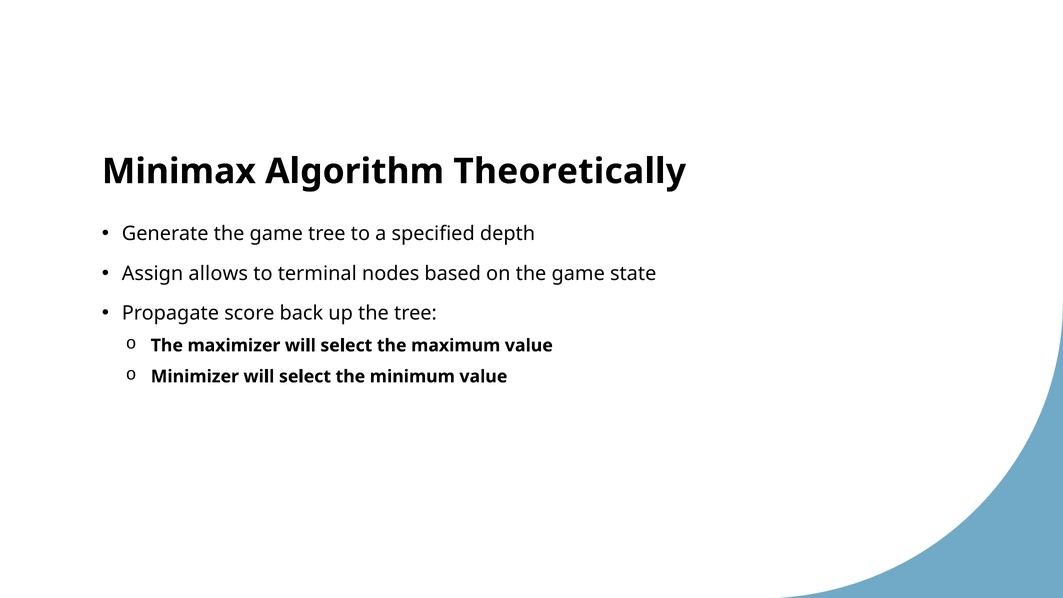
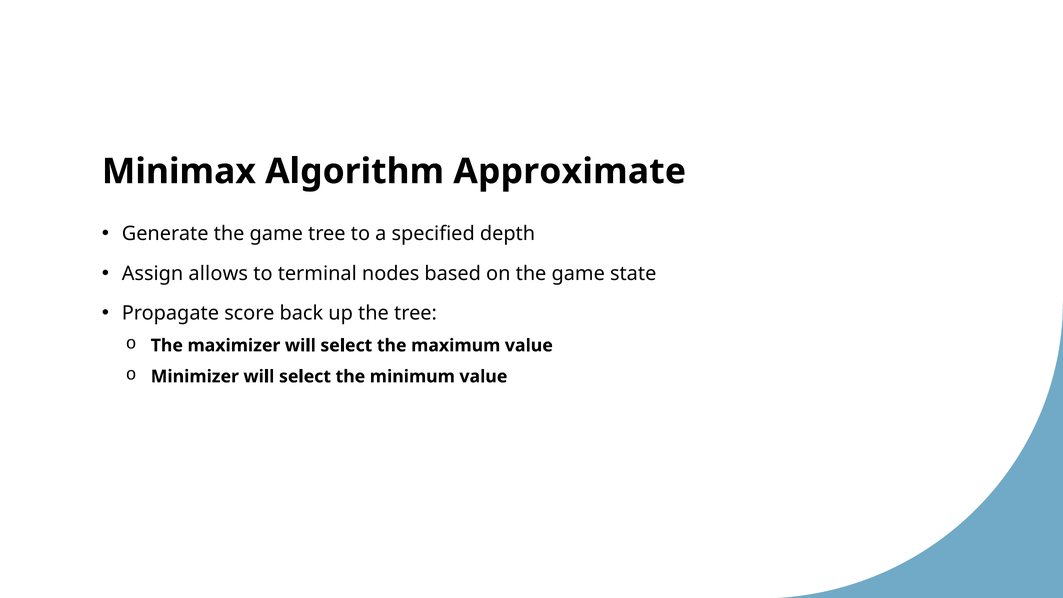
Theoretically: Theoretically -> Approximate (570, 171)
